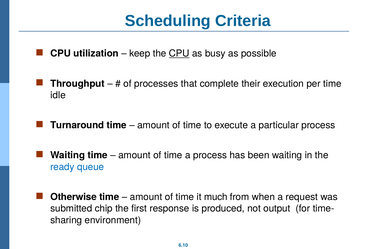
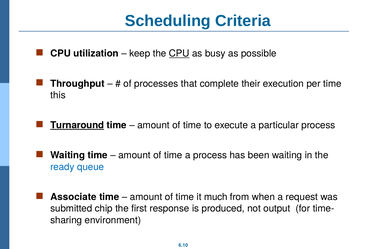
idle: idle -> this (58, 95)
Turnaround underline: none -> present (77, 125)
Otherwise: Otherwise -> Associate (73, 197)
